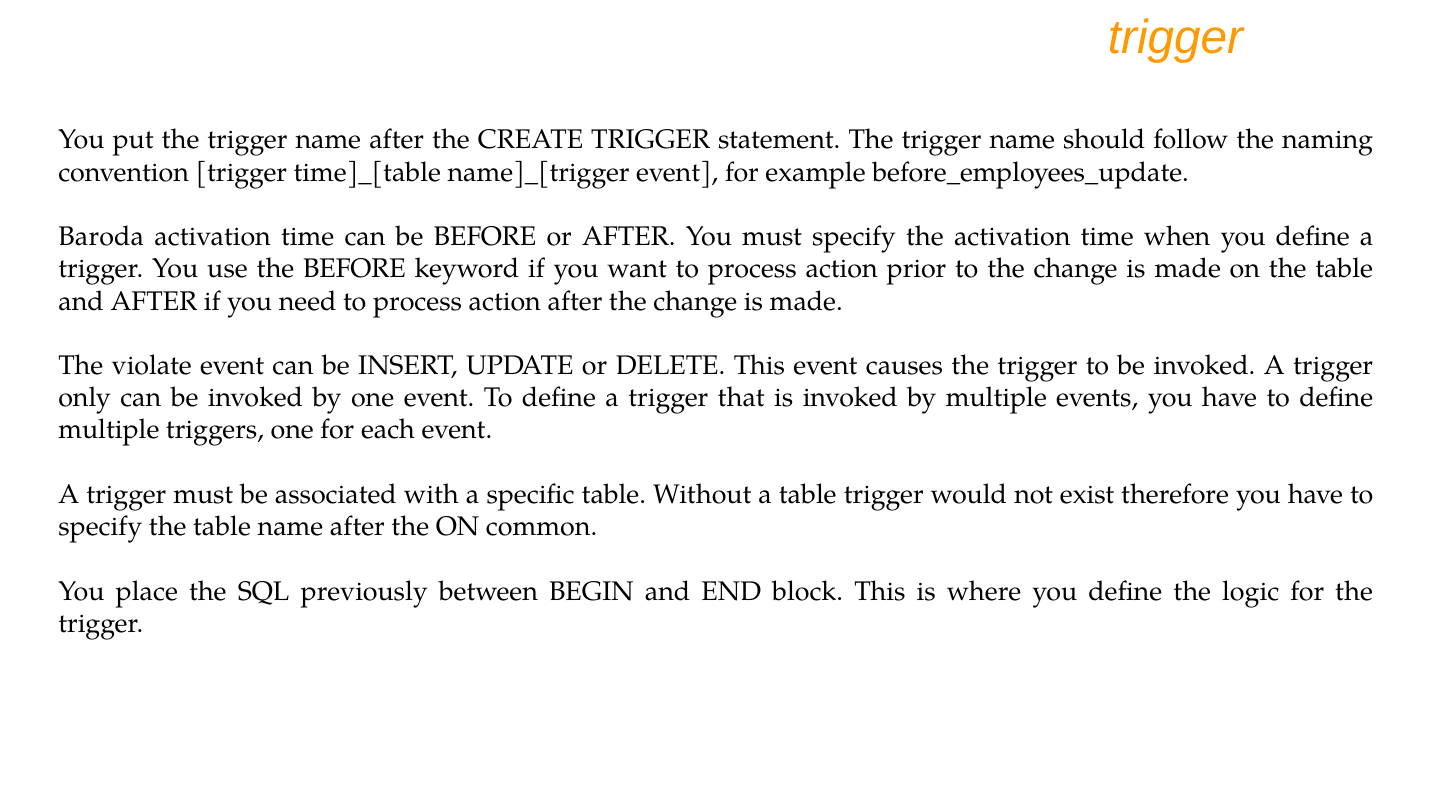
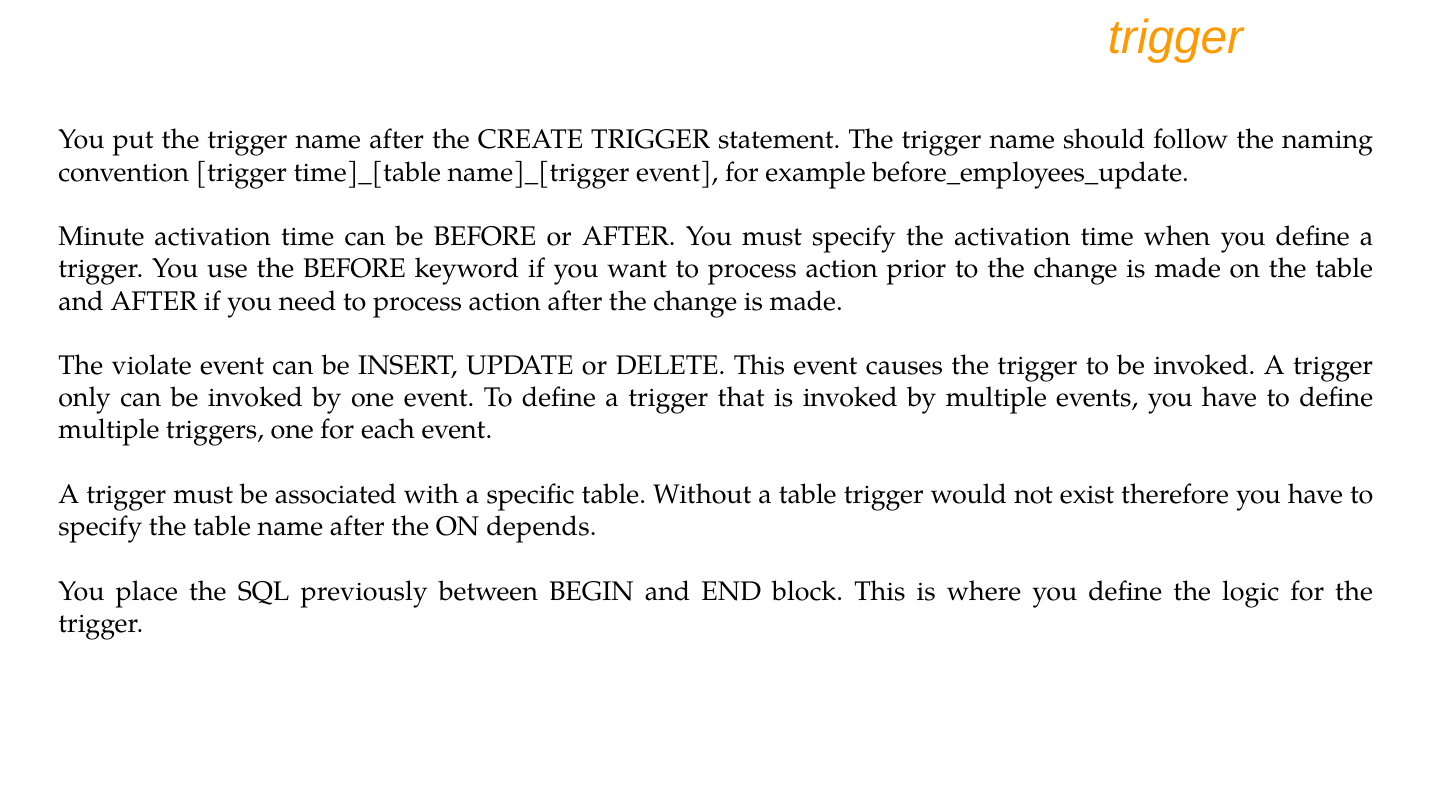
Baroda: Baroda -> Minute (101, 237)
common: common -> depends (542, 527)
